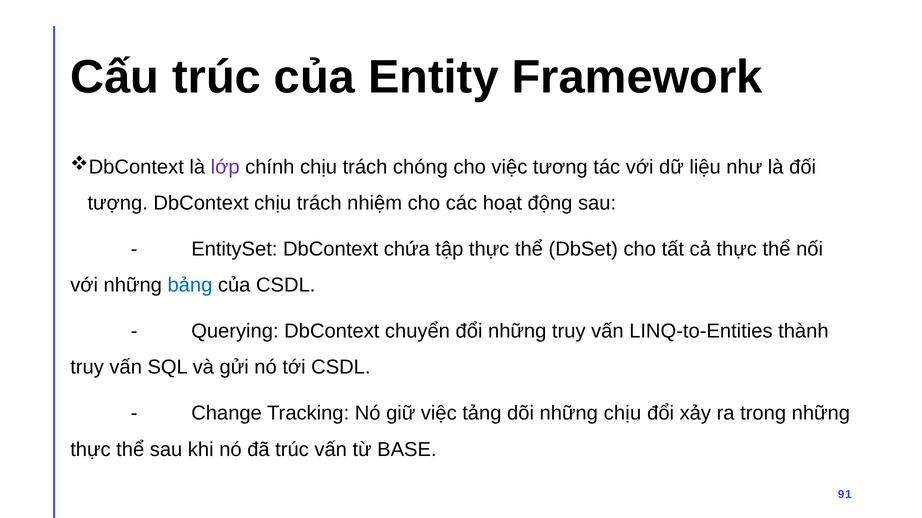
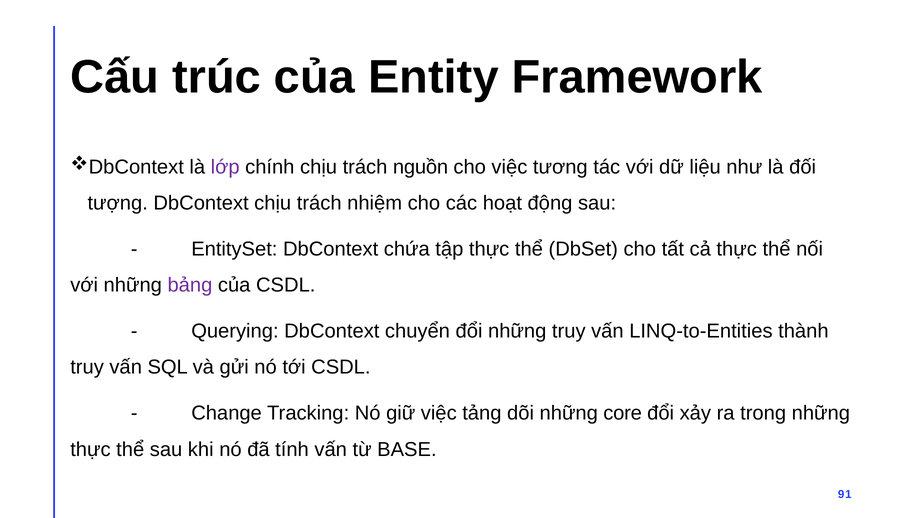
chóng: chóng -> nguồn (421, 167)
bảng colour: blue -> purple (190, 286)
những chịu: chịu -> core (623, 414)
đã trúc: trúc -> tính (292, 450)
